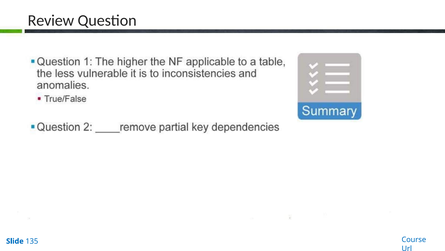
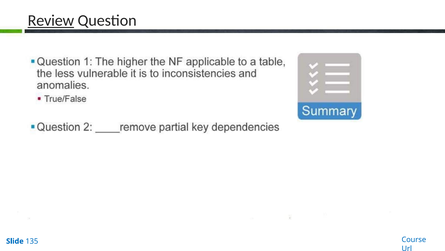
Review underline: none -> present (51, 21)
